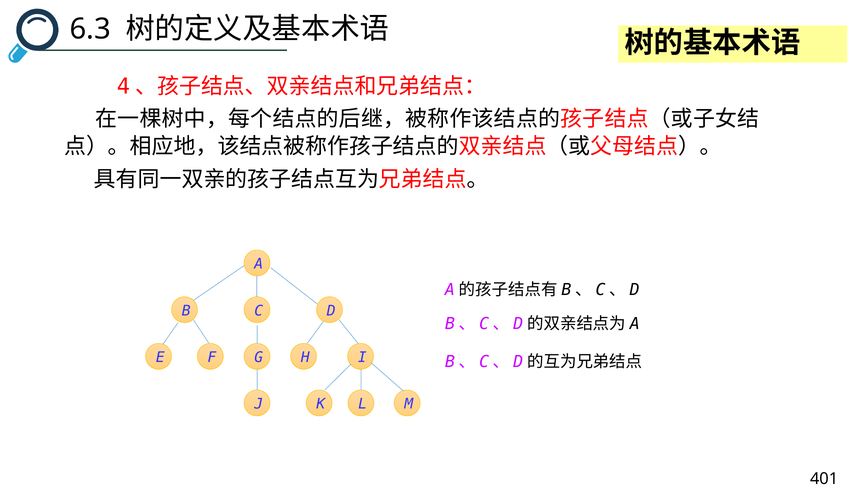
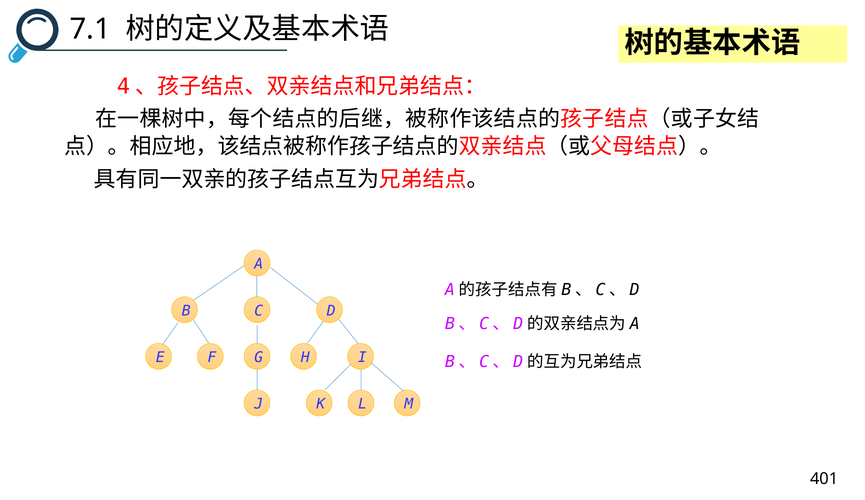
6.3: 6.3 -> 7.1 (90, 29)
